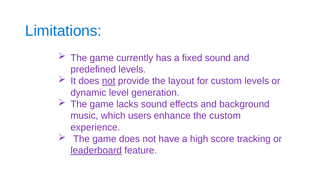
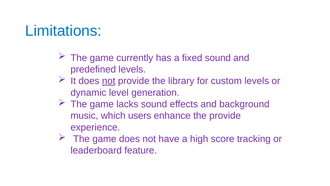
layout: layout -> library (181, 81)
the custom: custom -> provide (225, 116)
leaderboard underline: present -> none (96, 150)
